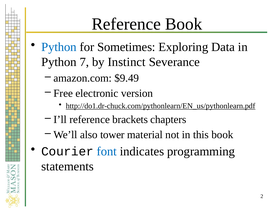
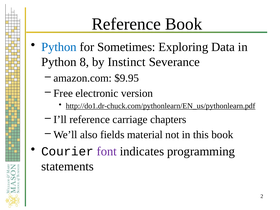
7: 7 -> 8 (84, 62)
$9.49: $9.49 -> $9.95 (127, 78)
brackets: brackets -> carriage (130, 119)
tower: tower -> fields (112, 135)
font colour: blue -> purple (107, 151)
